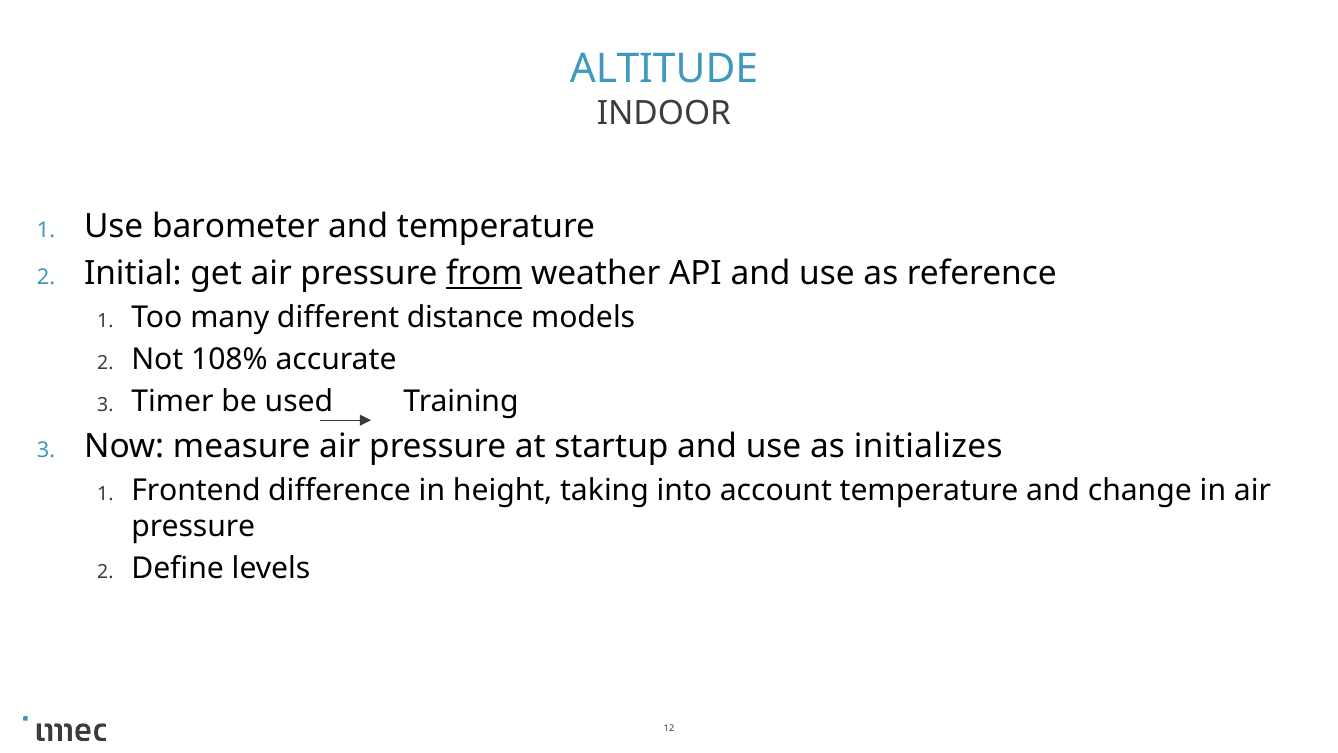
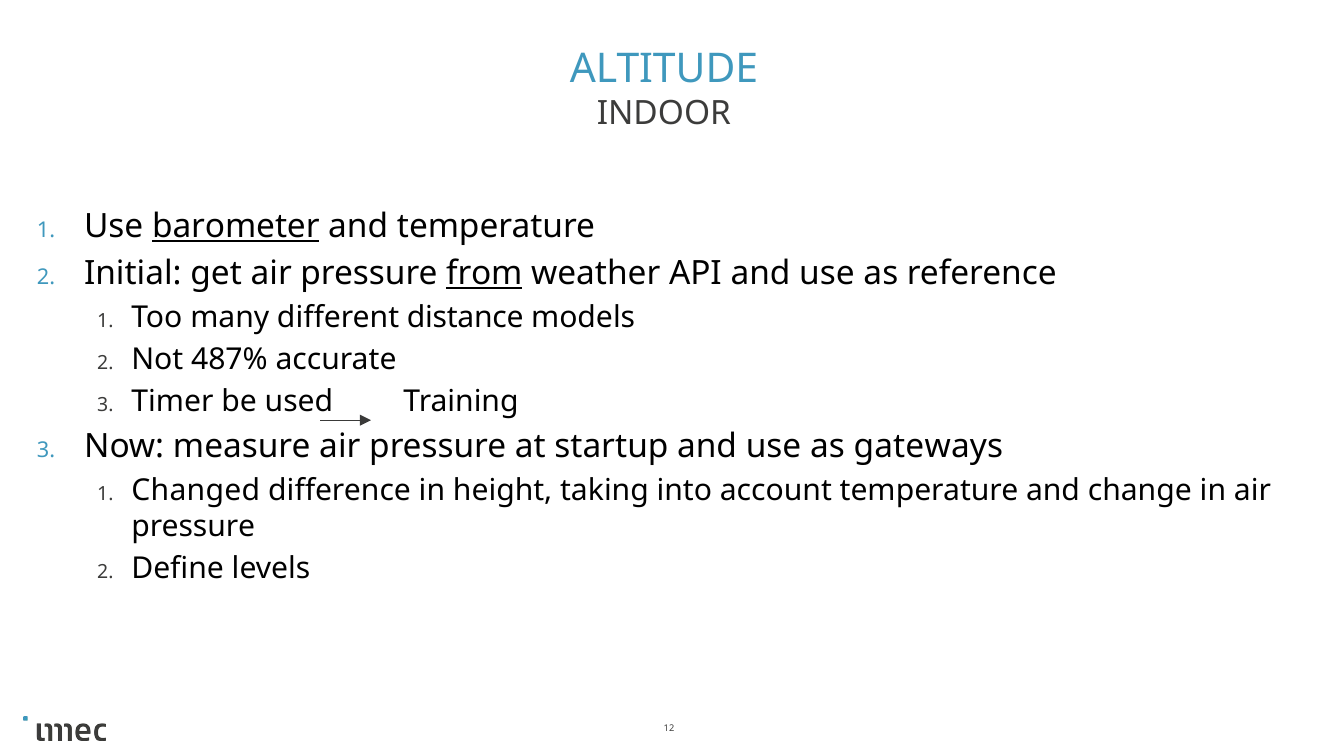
barometer underline: none -> present (236, 226)
108%: 108% -> 487% (229, 359)
initializes: initializes -> gateways (928, 446)
Frontend: Frontend -> Changed (196, 490)
